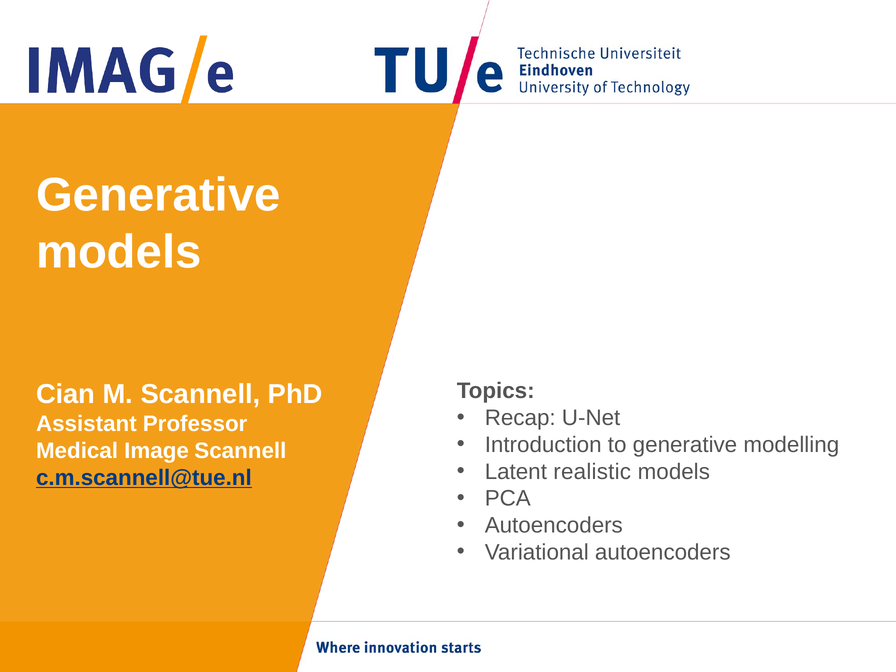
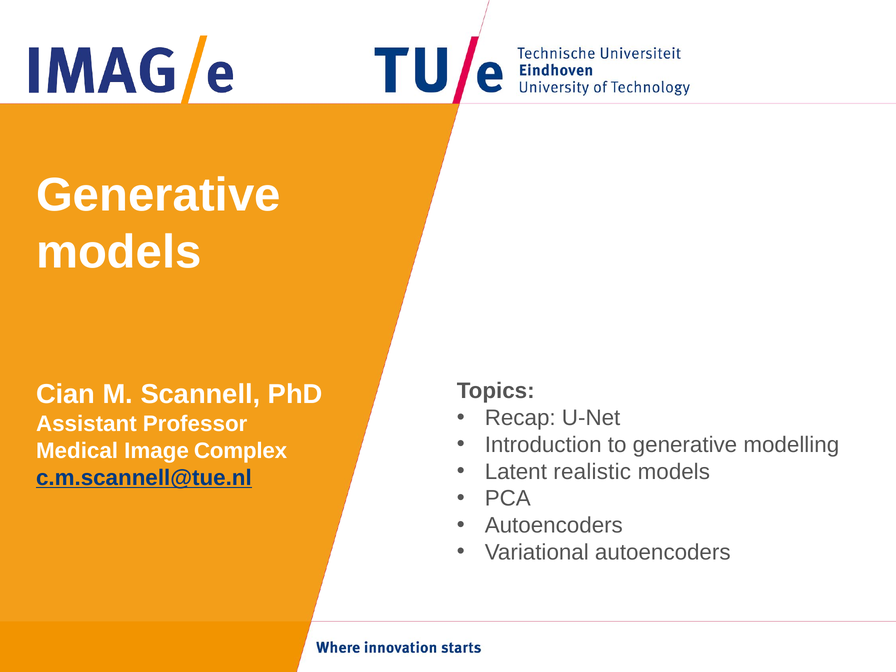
Image Scannell: Scannell -> Complex (240, 451)
